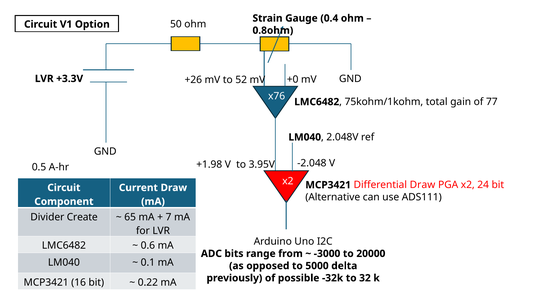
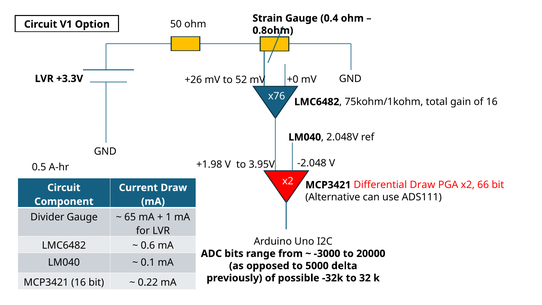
of 77: 77 -> 16 (492, 102)
24: 24 -> 66 (483, 185)
Divider Create: Create -> Gauge (82, 217)
7: 7 -> 1 (169, 217)
